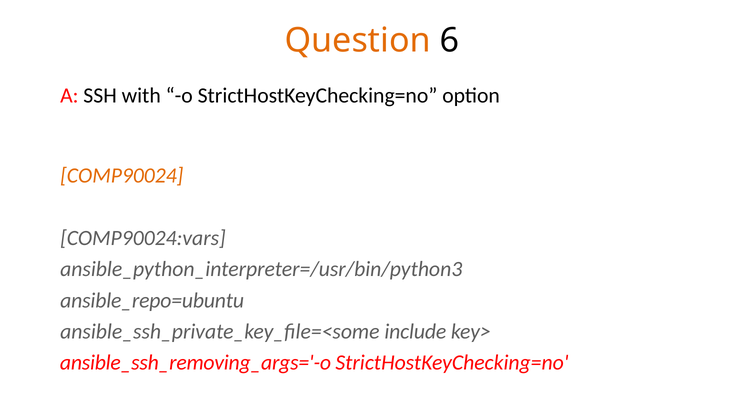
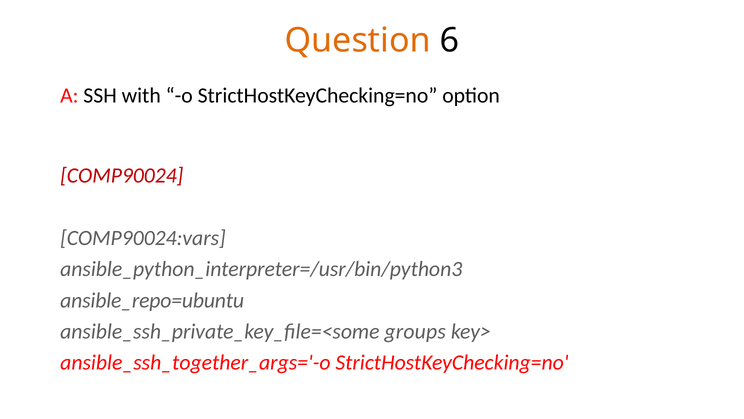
COMP90024 colour: orange -> red (122, 175)
include: include -> groups (415, 331)
ansible_ssh_removing_args='-o: ansible_ssh_removing_args='-o -> ansible_ssh_together_args='-o (195, 362)
